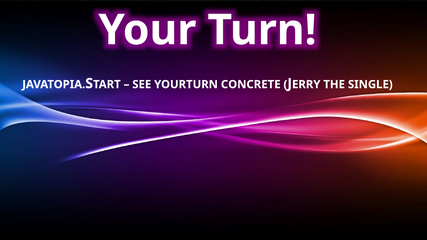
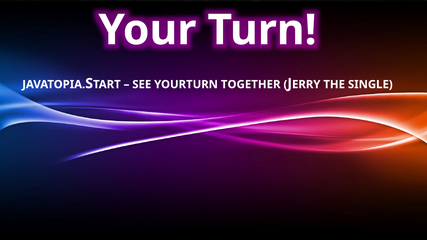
CONCRETE: CONCRETE -> TOGETHER (251, 84)
